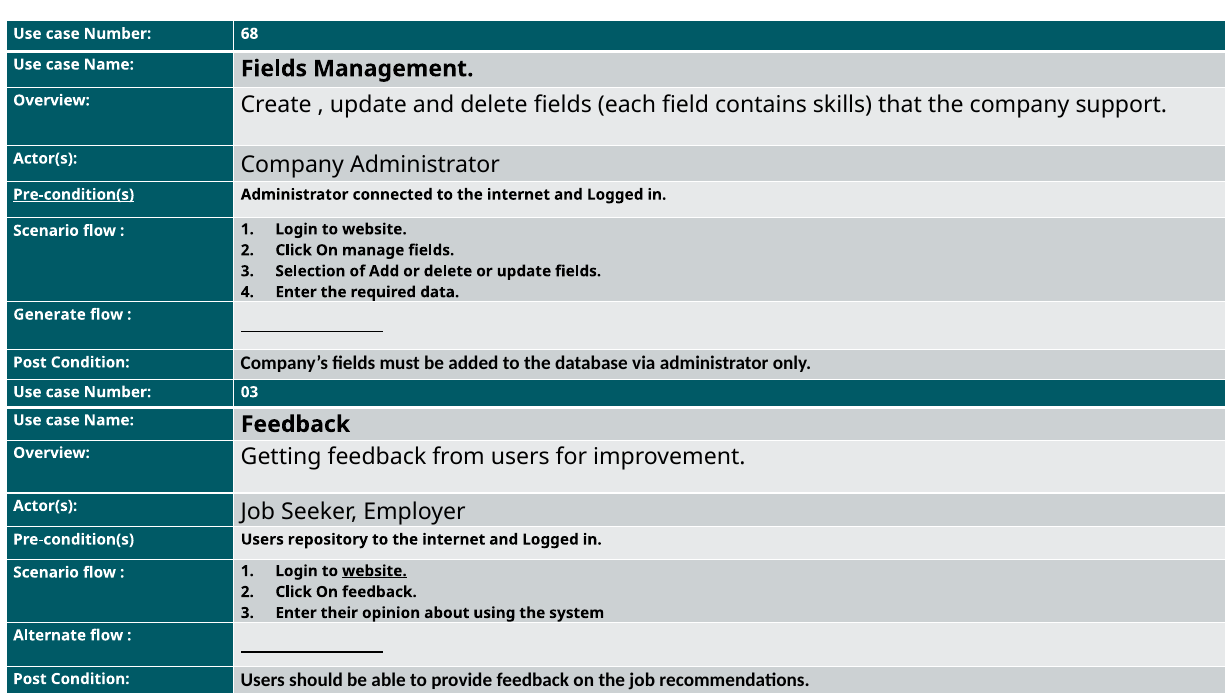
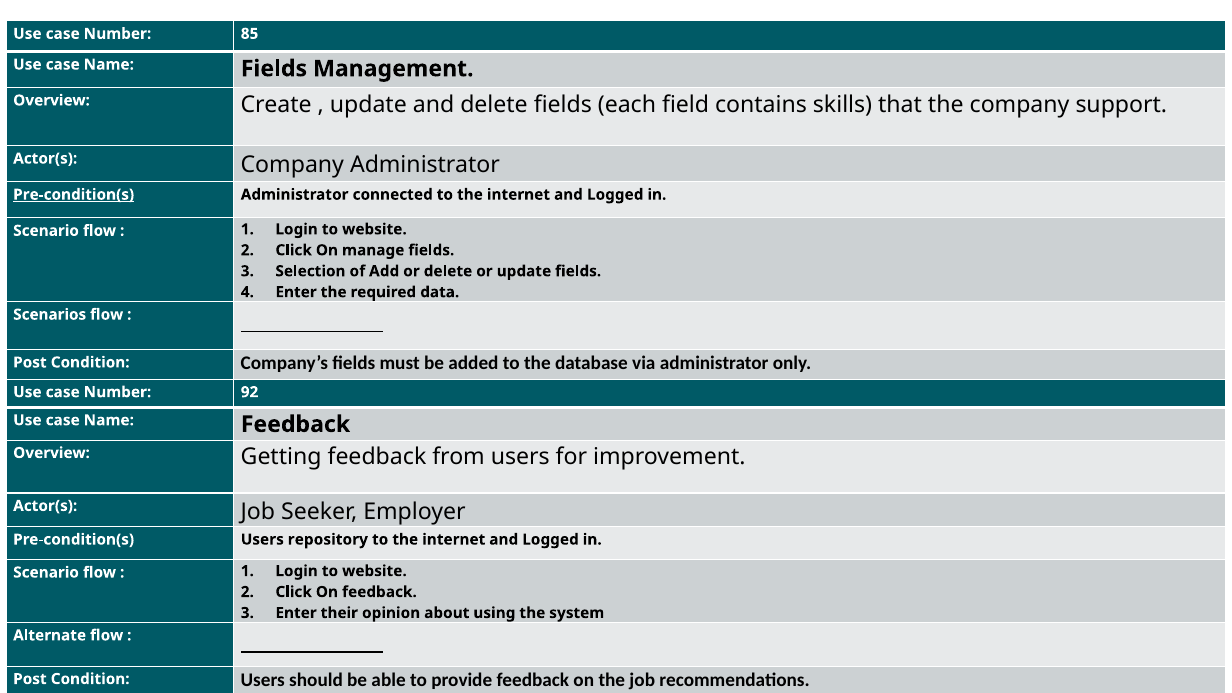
68: 68 -> 85 (250, 34)
Generate: Generate -> Scenarios (50, 315)
03: 03 -> 92 (250, 392)
website underline: present -> none (374, 571)
